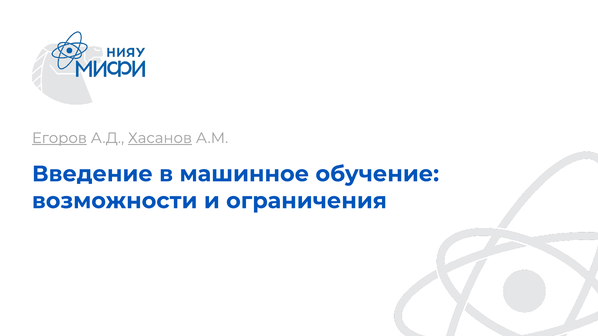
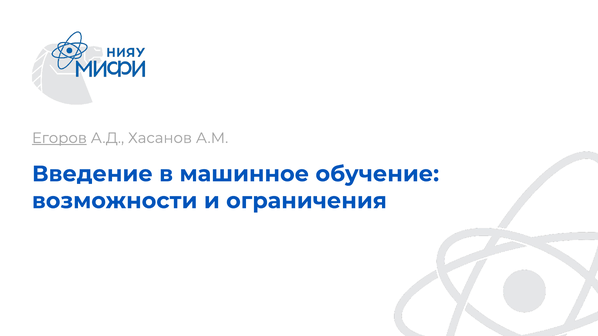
Хасанов underline: present -> none (160, 138)
